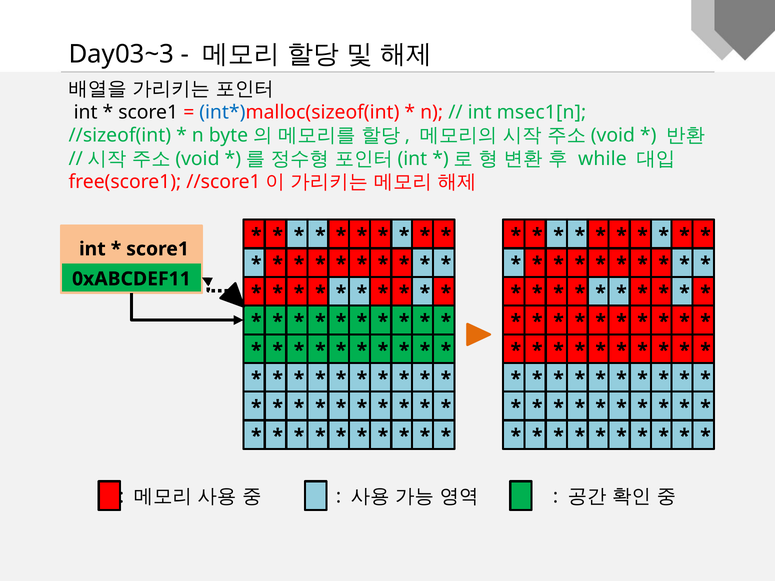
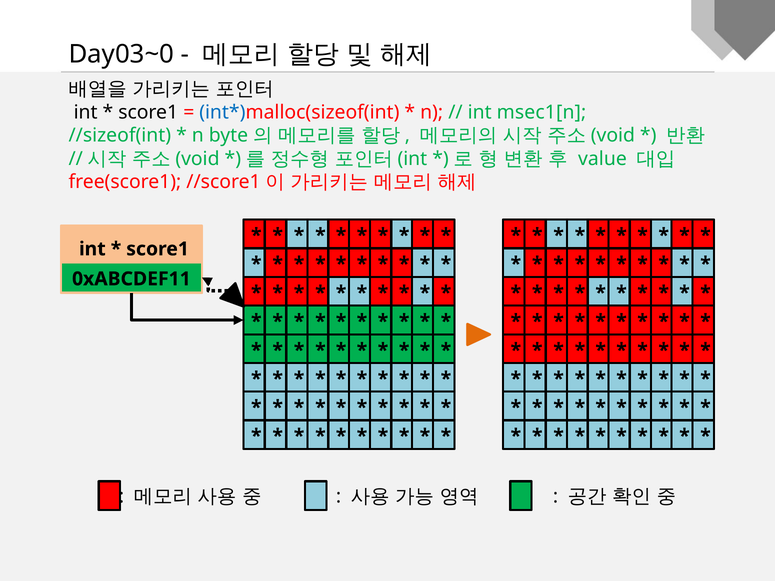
Day03~3: Day03~3 -> Day03~0 (121, 54)
while: while -> value (602, 159)
